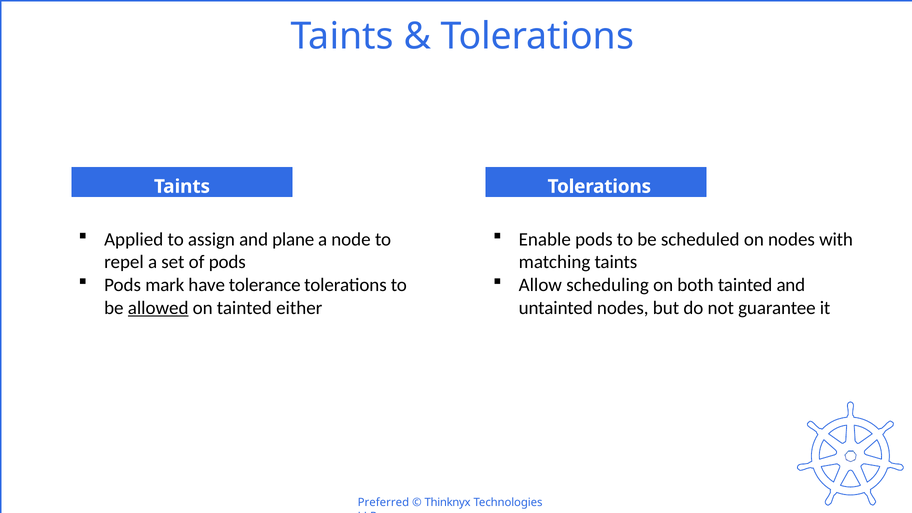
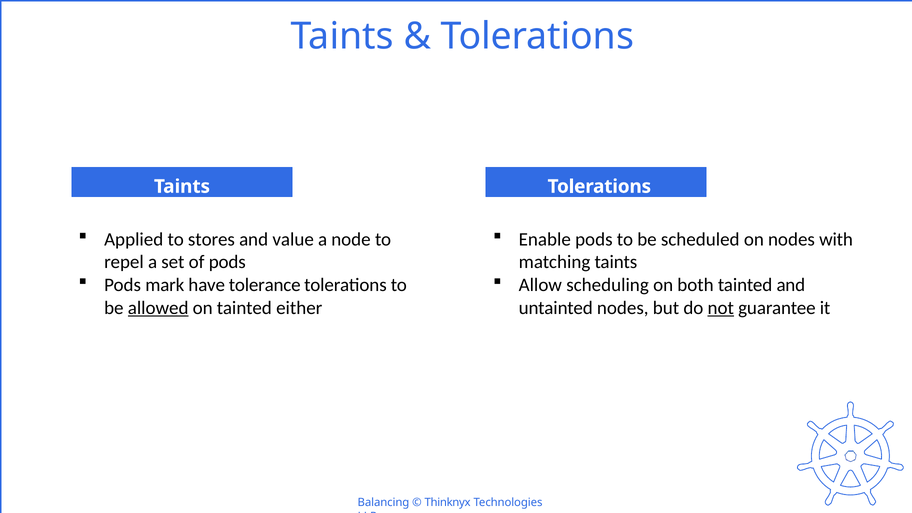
assign: assign -> stores (211, 239)
plane: plane -> value (293, 239)
not underline: none -> present (721, 308)
Preferred: Preferred -> Balancing (383, 503)
